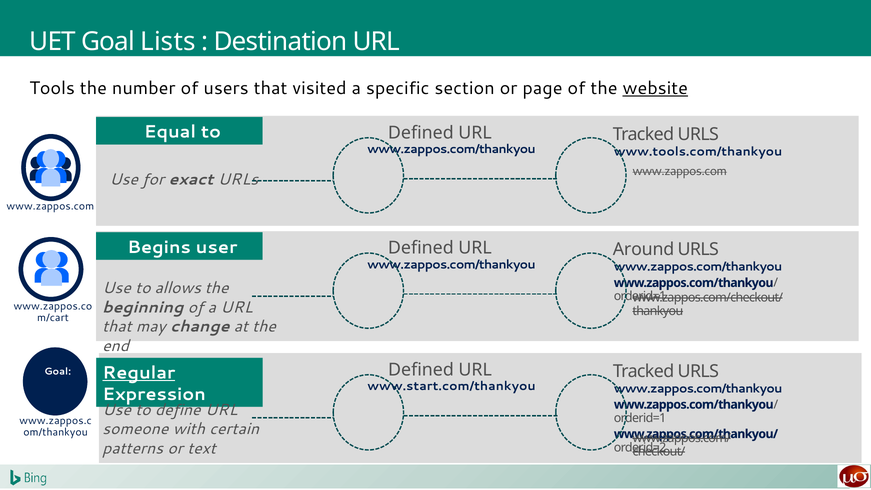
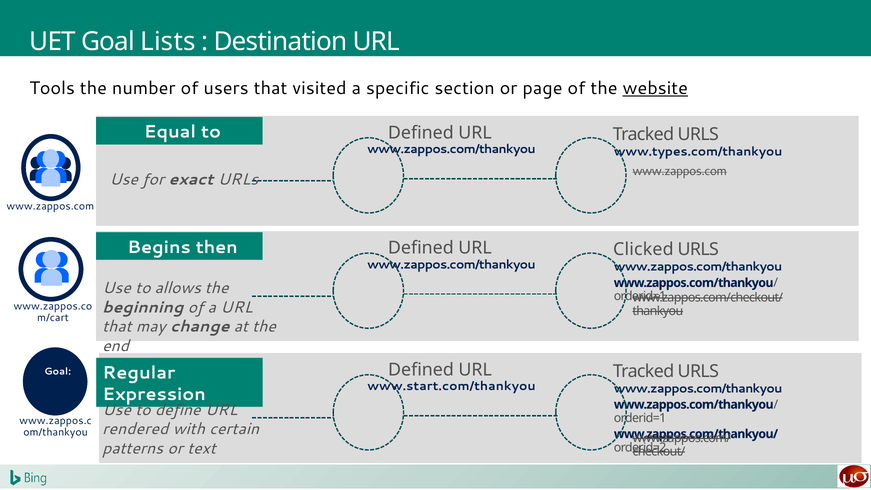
www.tools.com/thankyou: www.tools.com/thankyou -> www.types.com/thankyou (698, 152)
user: user -> then (217, 247)
Around: Around -> Clicked (643, 249)
Regular underline: present -> none (139, 373)
someone: someone -> rendered (135, 429)
